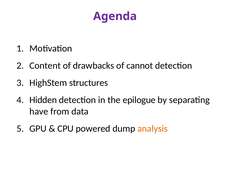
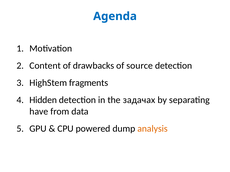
Agenda colour: purple -> blue (115, 16)
cannot: cannot -> source (140, 66)
structures: structures -> fragments (89, 83)
epilogue: epilogue -> задачах (139, 100)
